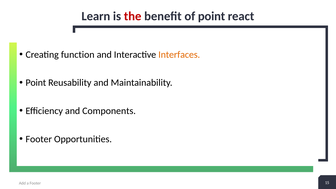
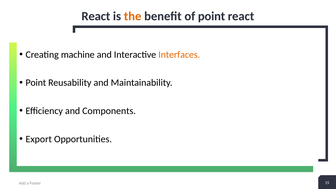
Learn: Learn -> React (96, 16)
the colour: red -> orange (133, 16)
function: function -> machine (78, 55)
Footer: Footer -> Export (39, 139)
